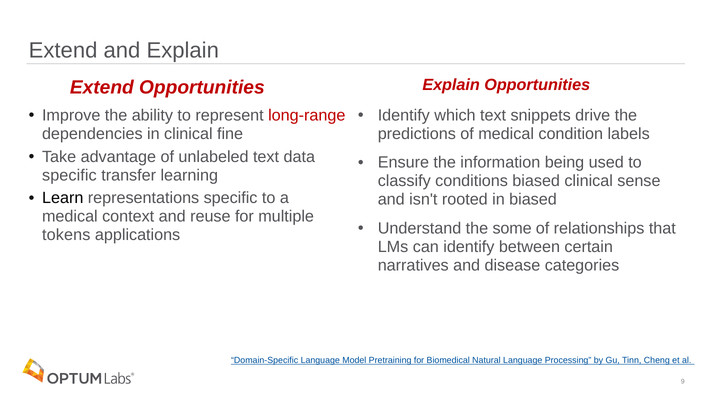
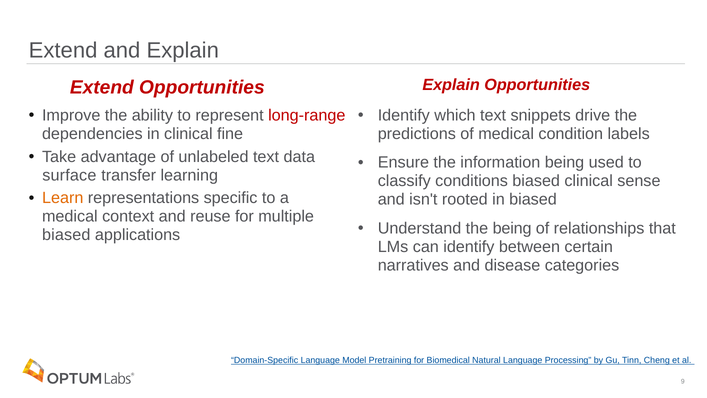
specific: specific -> surface (69, 175)
Learn colour: black -> orange (63, 198)
the some: some -> being (512, 228)
tokens: tokens -> biased (66, 235)
